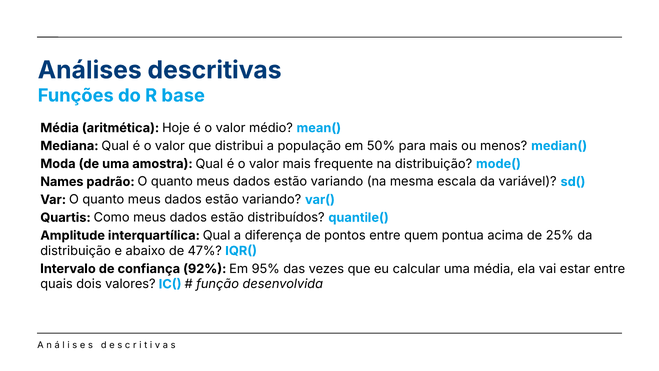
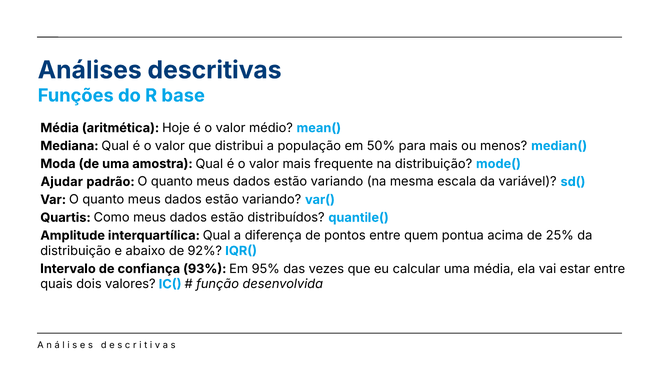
Names: Names -> Ajudar (62, 182)
47%: 47% -> 92% (205, 251)
92%: 92% -> 93% (205, 269)
